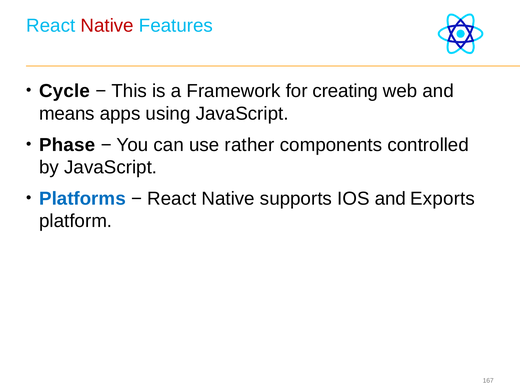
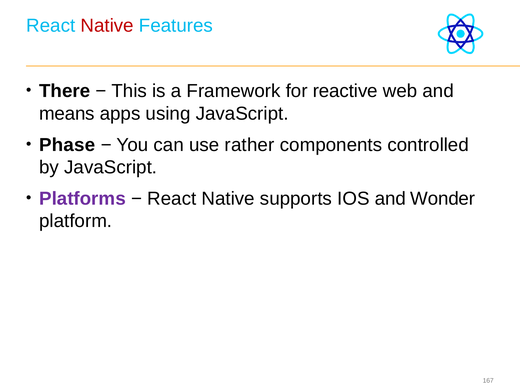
Cycle: Cycle -> There (65, 91)
creating: creating -> reactive (345, 91)
Platforms colour: blue -> purple (82, 199)
Exports: Exports -> Wonder (443, 199)
